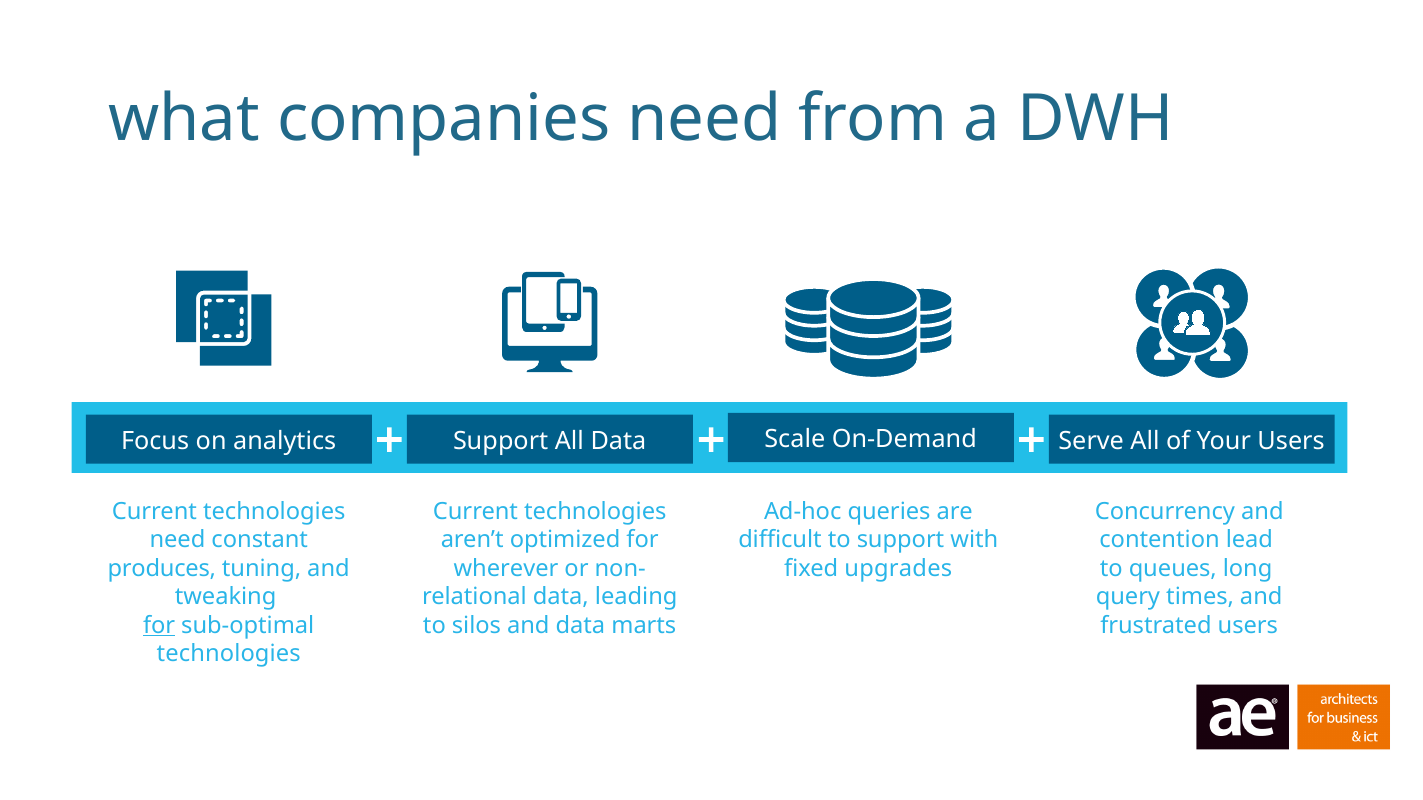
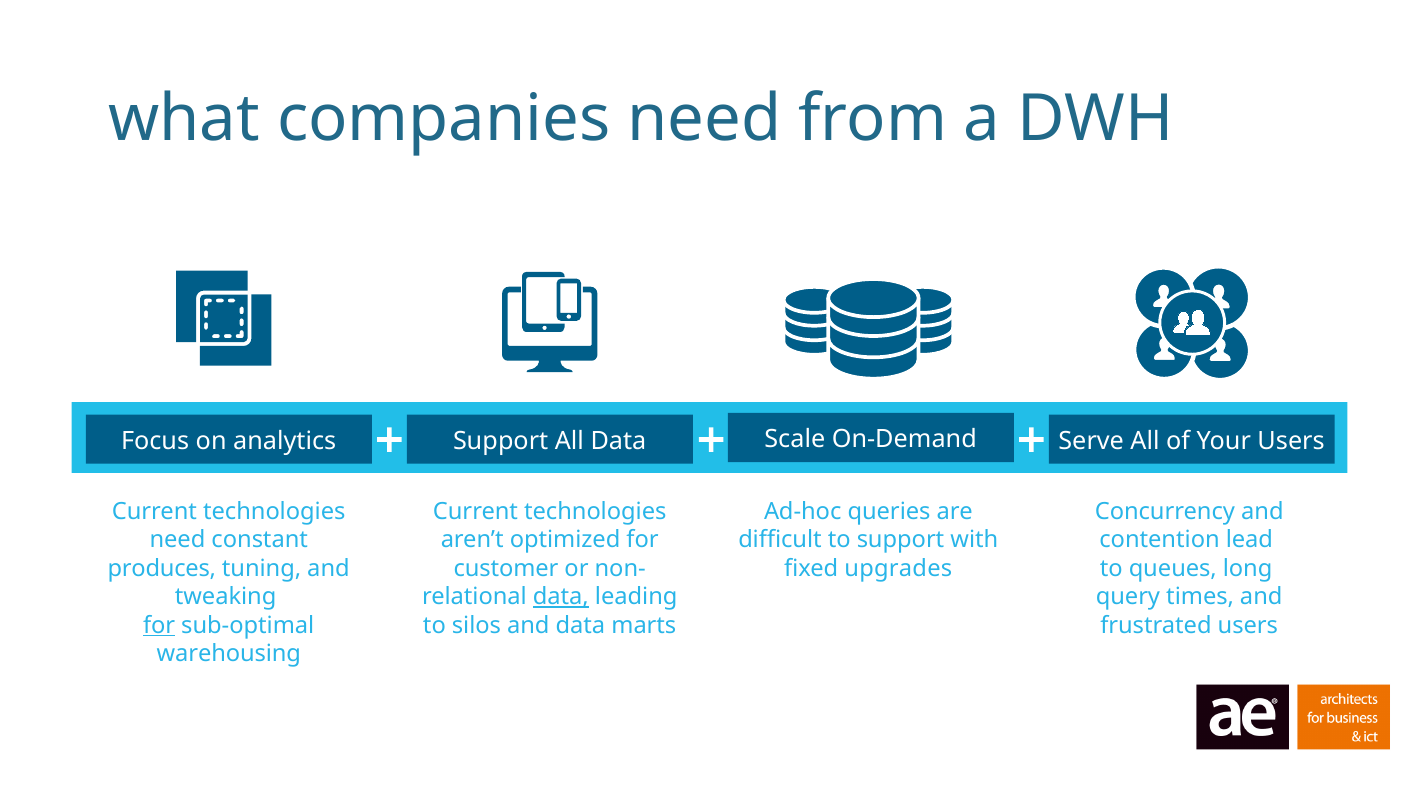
wherever: wherever -> customer (506, 569)
data underline: none -> present (561, 597)
technologies: technologies -> warehousing (229, 654)
